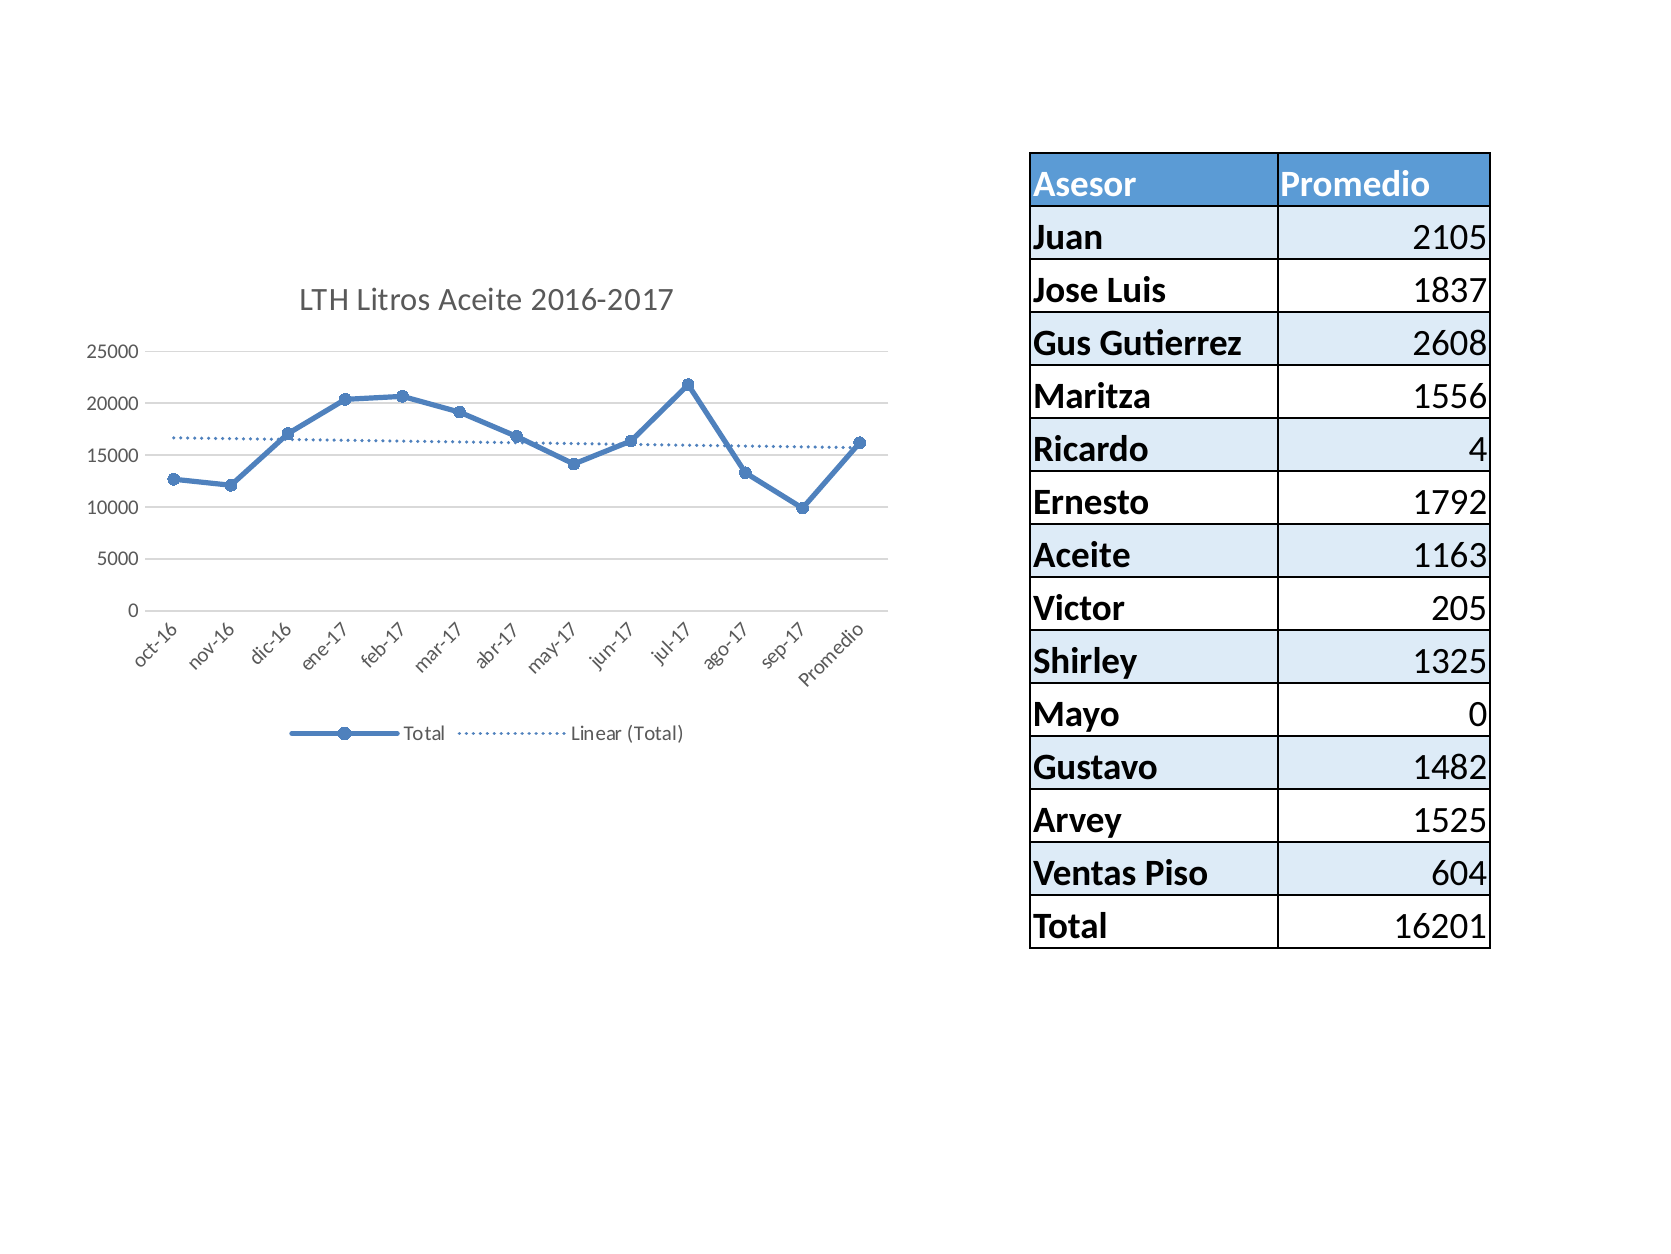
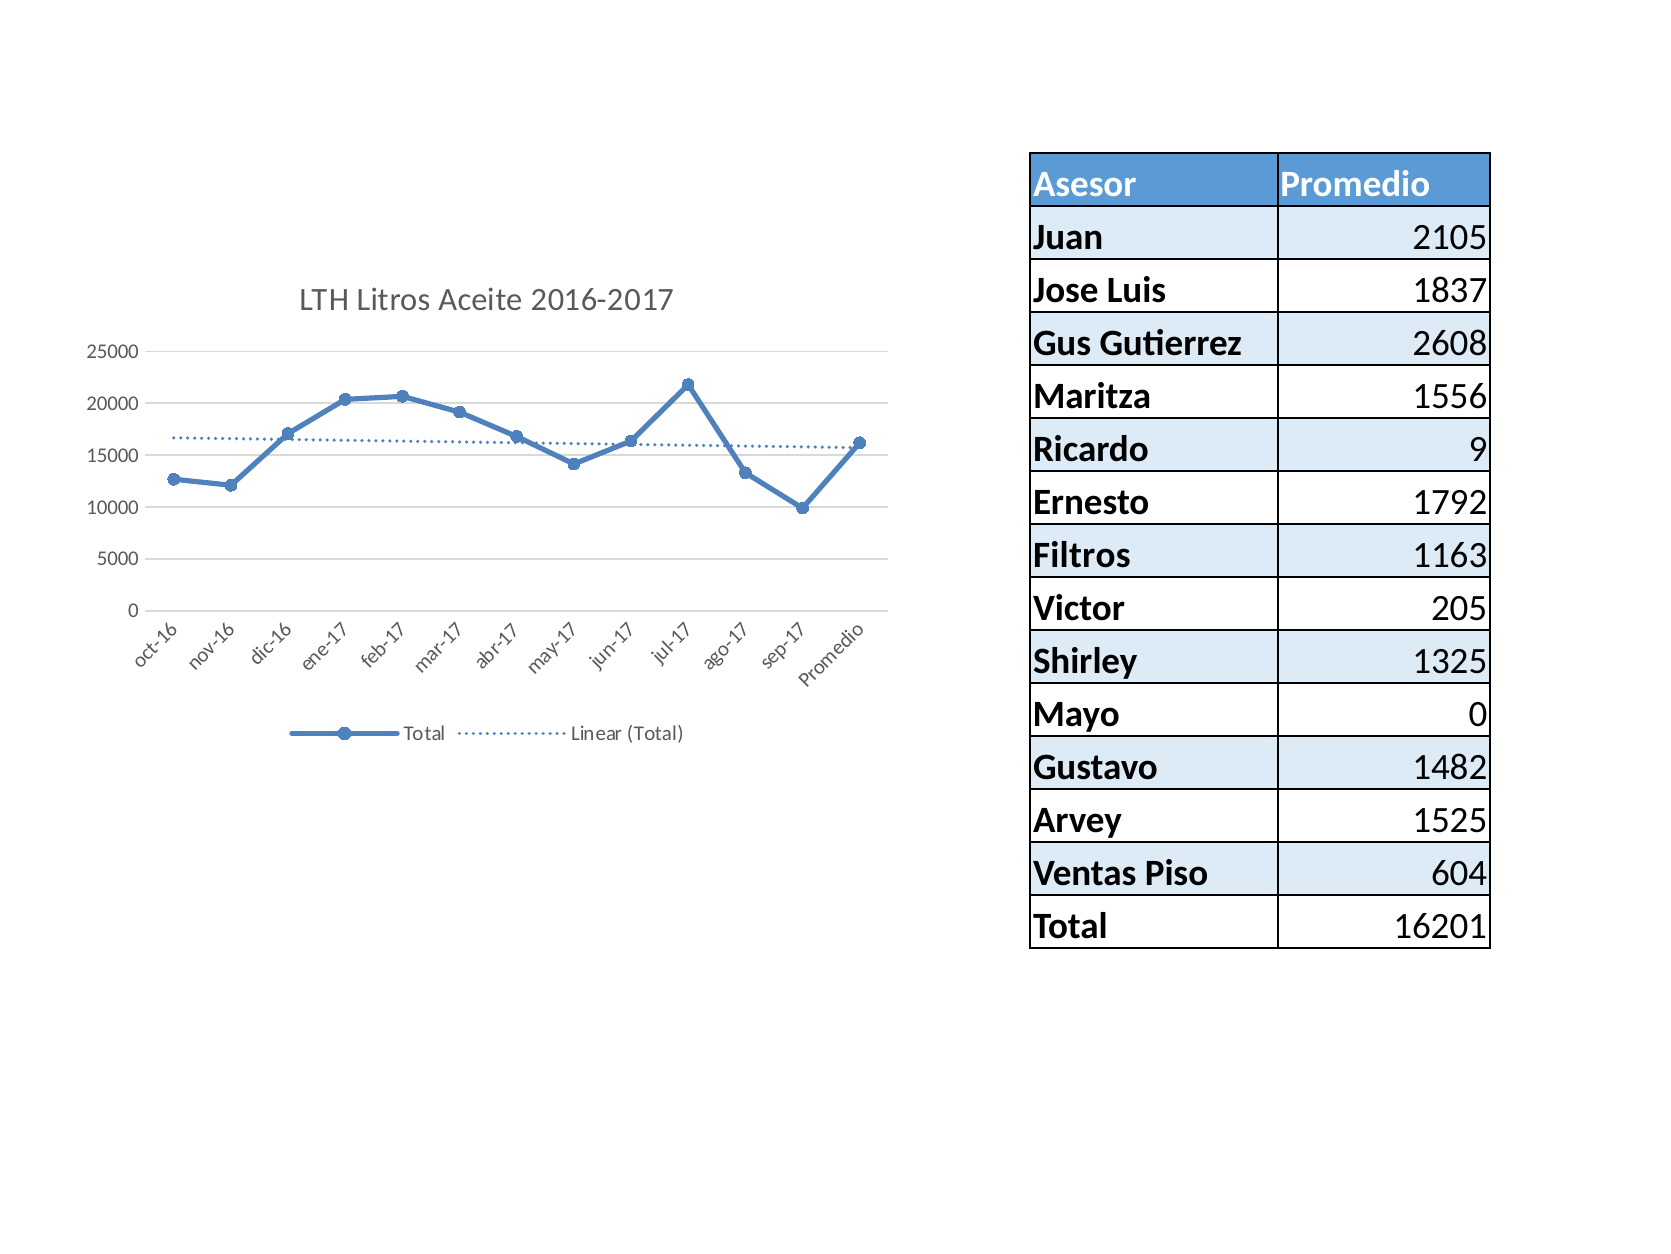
4: 4 -> 9 (1478, 449)
Aceite: Aceite -> Filtros (1082, 555)
